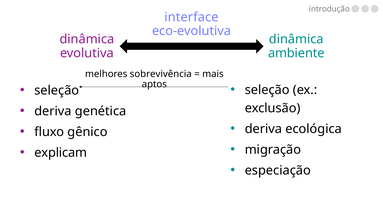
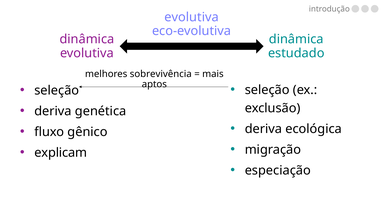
interface: interface -> evolutiva (192, 17)
ambiente: ambiente -> estudado (296, 53)
